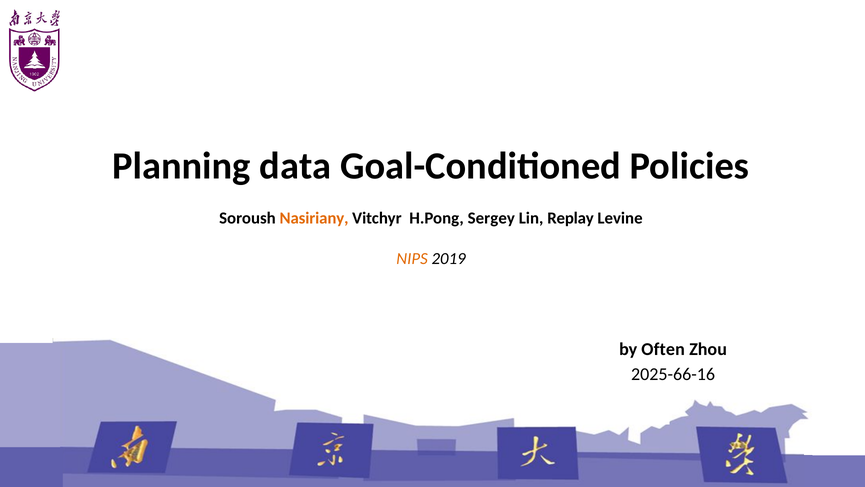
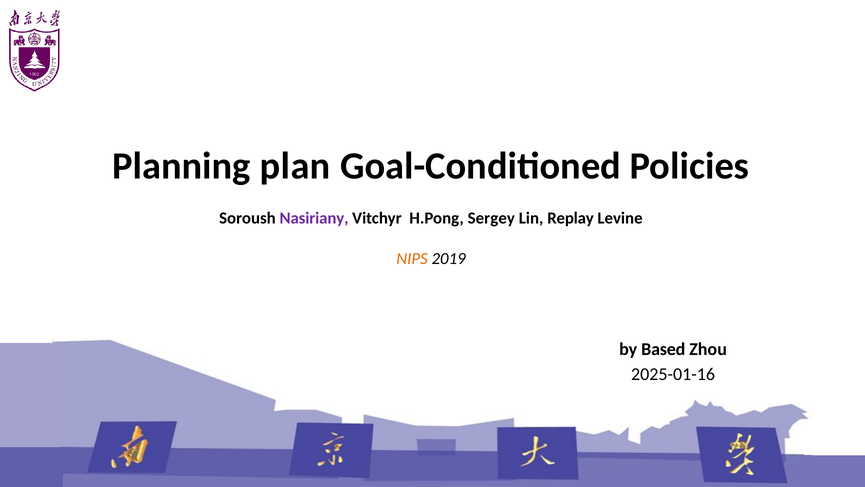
data: data -> plan (295, 166)
Nasiriany colour: orange -> purple (314, 218)
Often: Often -> Based (663, 349)
2025-66-16: 2025-66-16 -> 2025-01-16 (673, 374)
